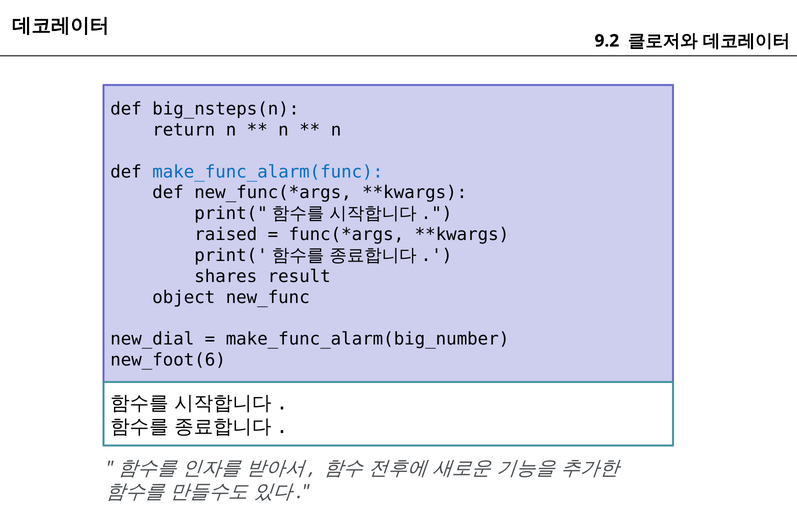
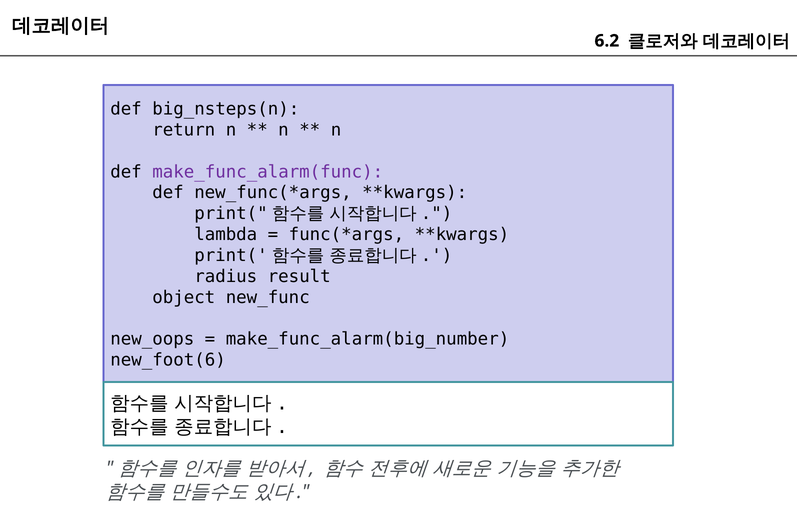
9.2: 9.2 -> 6.2 (607, 41)
make_func_alarm(func colour: blue -> purple (268, 172)
raised: raised -> lambda (226, 235)
shares: shares -> radius (226, 277)
new_dial: new_dial -> new_oops (152, 339)
